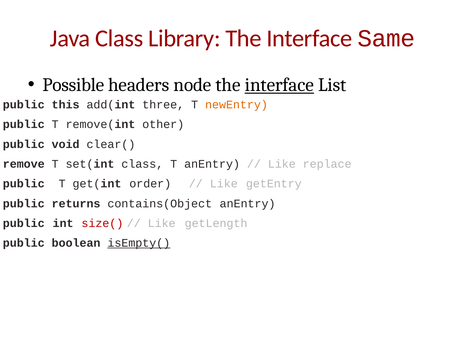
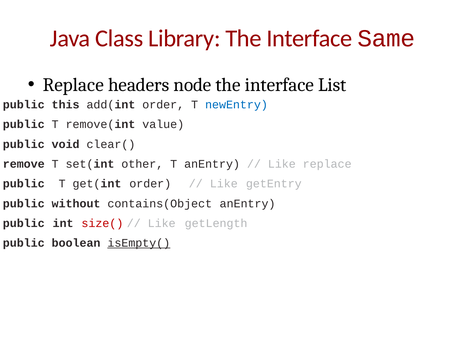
Possible: Possible -> Replace (73, 85)
interface underline: present -> none (279, 85)
add(int three: three -> order (163, 105)
newEntry colour: orange -> blue (236, 105)
other: other -> value (163, 124)
set(int class: class -> other (142, 164)
returns: returns -> without (76, 203)
